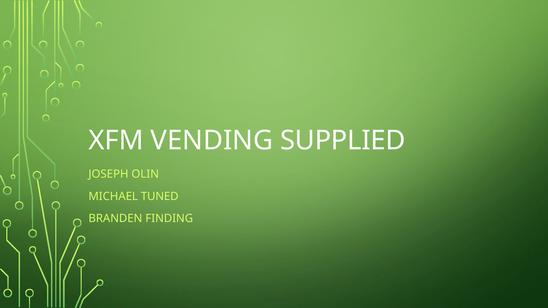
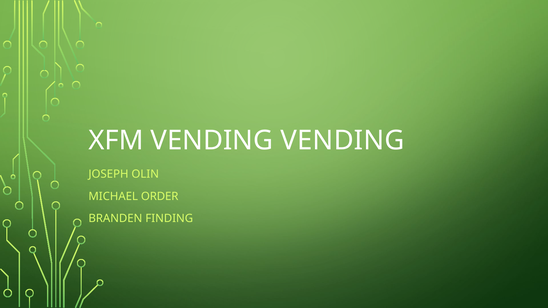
VENDING SUPPLIED: SUPPLIED -> VENDING (342, 141)
TUNED: TUNED -> ORDER (160, 197)
